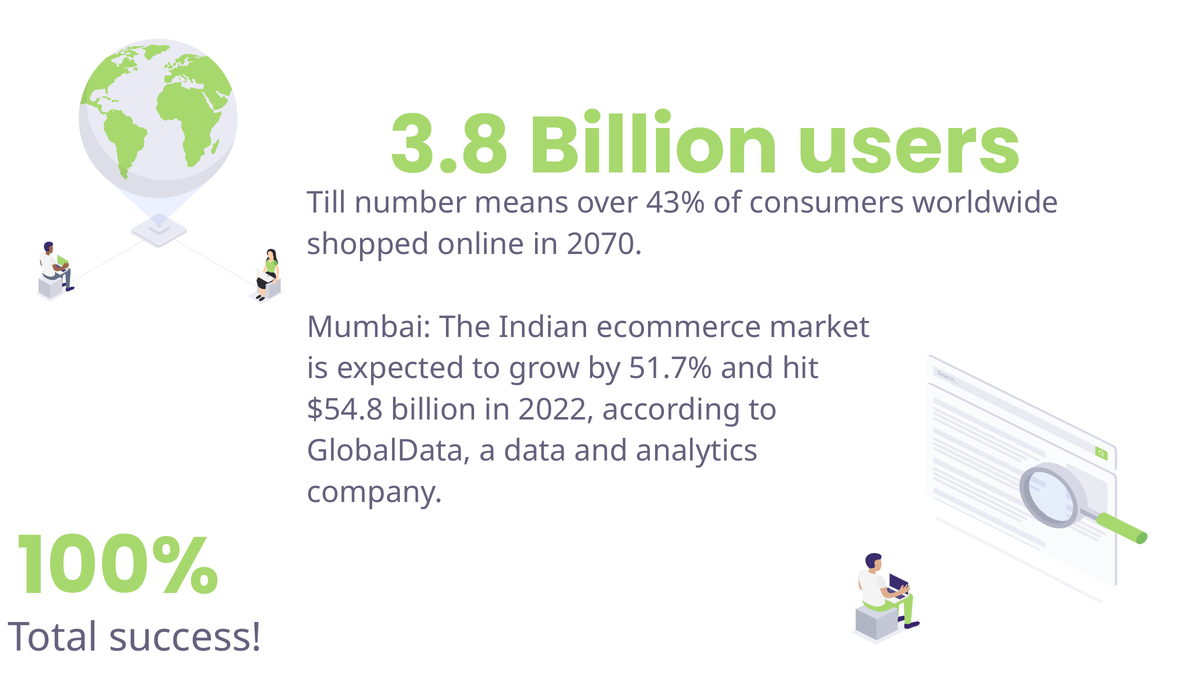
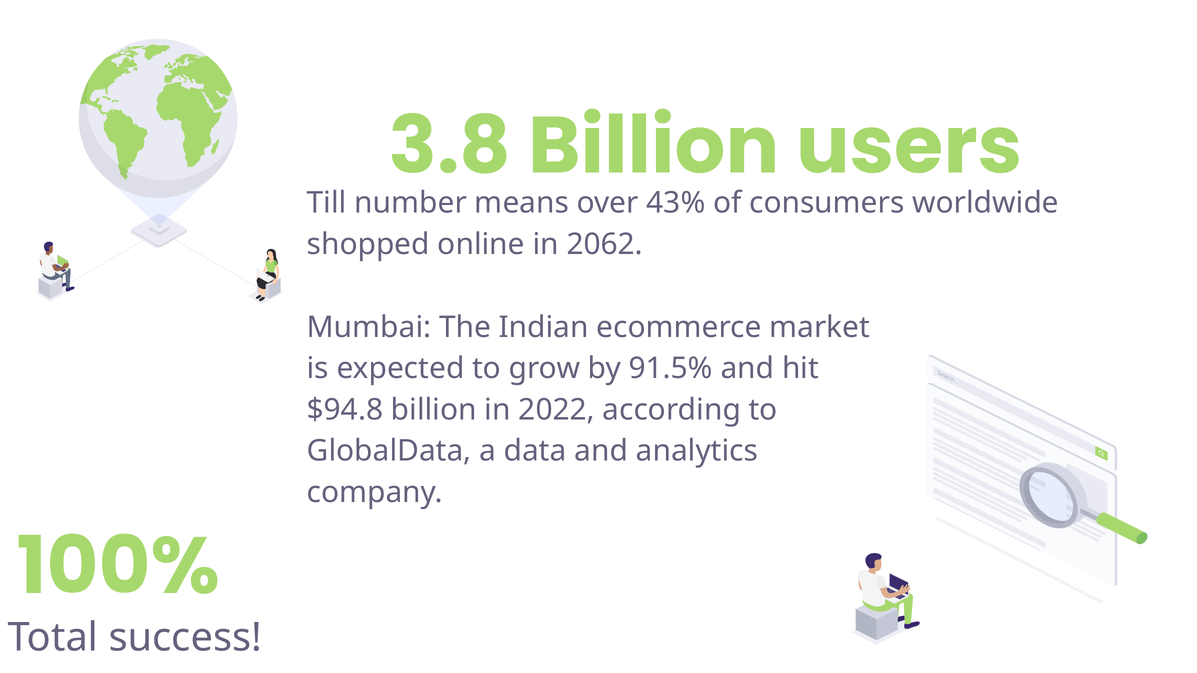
2070: 2070 -> 2062 (605, 245)
51.7%: 51.7% -> 91.5% (671, 369)
$54.8: $54.8 -> $94.8 (345, 410)
